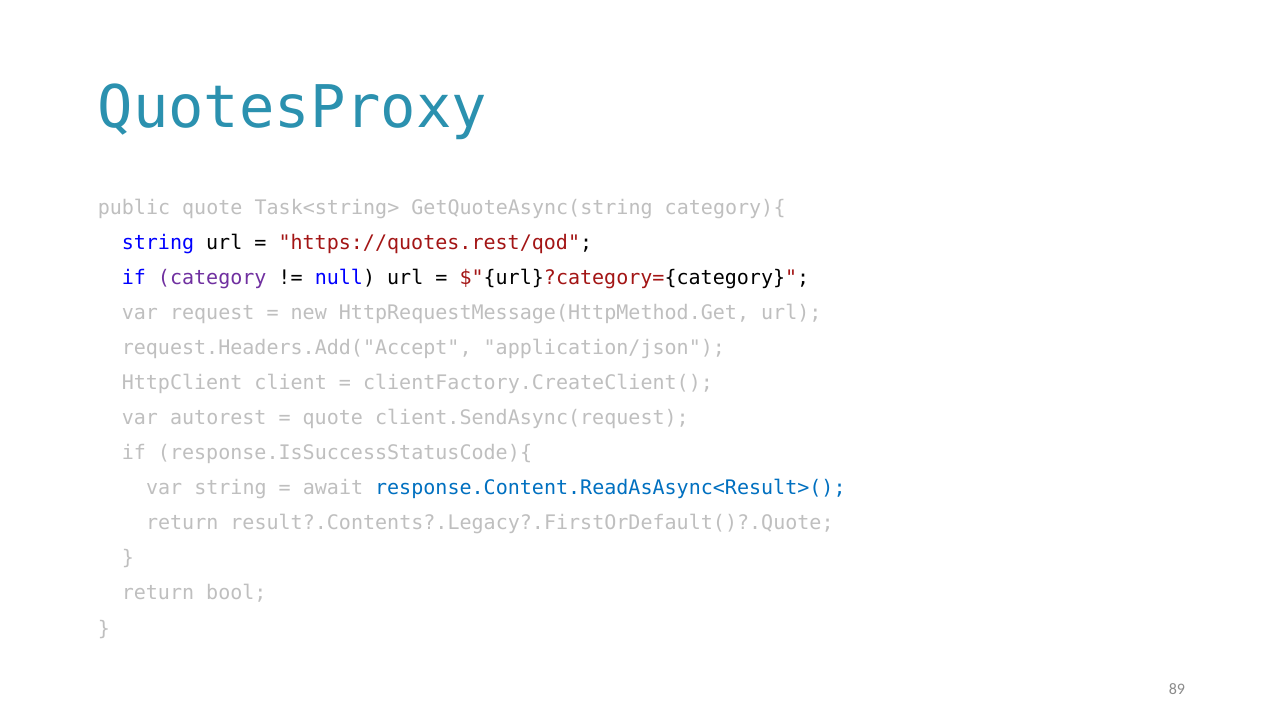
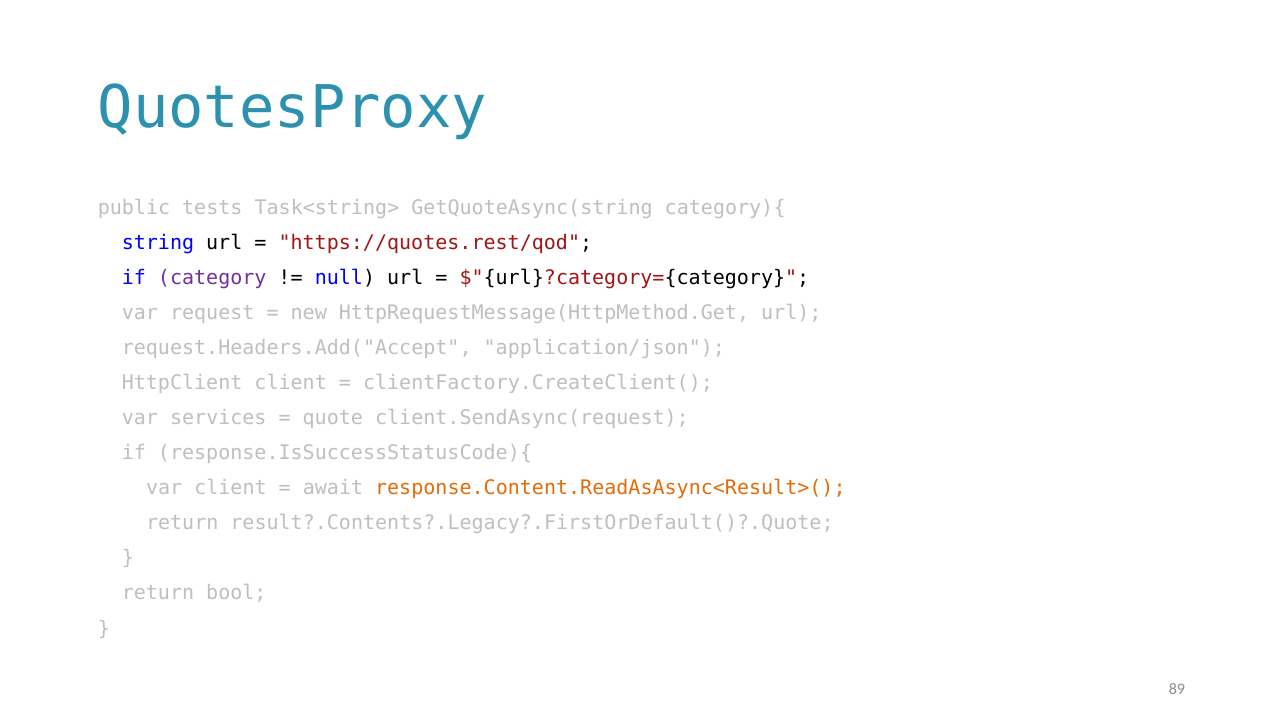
public quote: quote -> tests (212, 208)
autorest: autorest -> services (218, 418)
var string: string -> client (230, 488)
response.Content.ReadAsAsync<Result>( colour: blue -> orange (610, 488)
